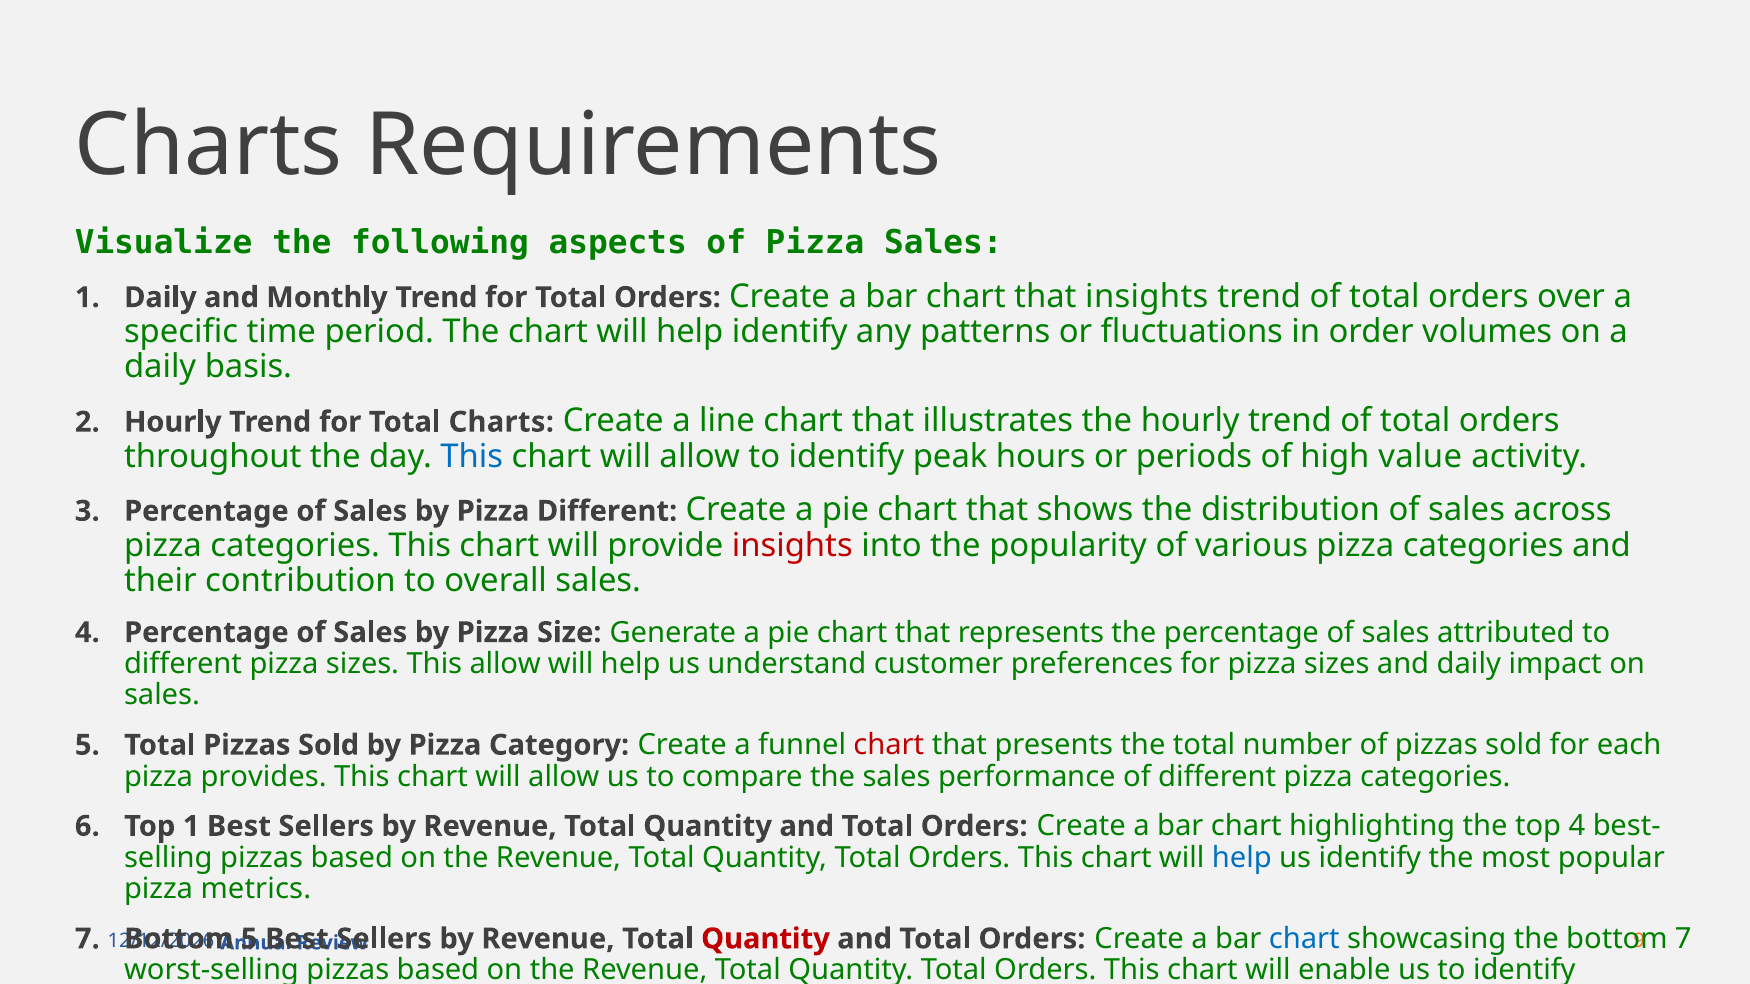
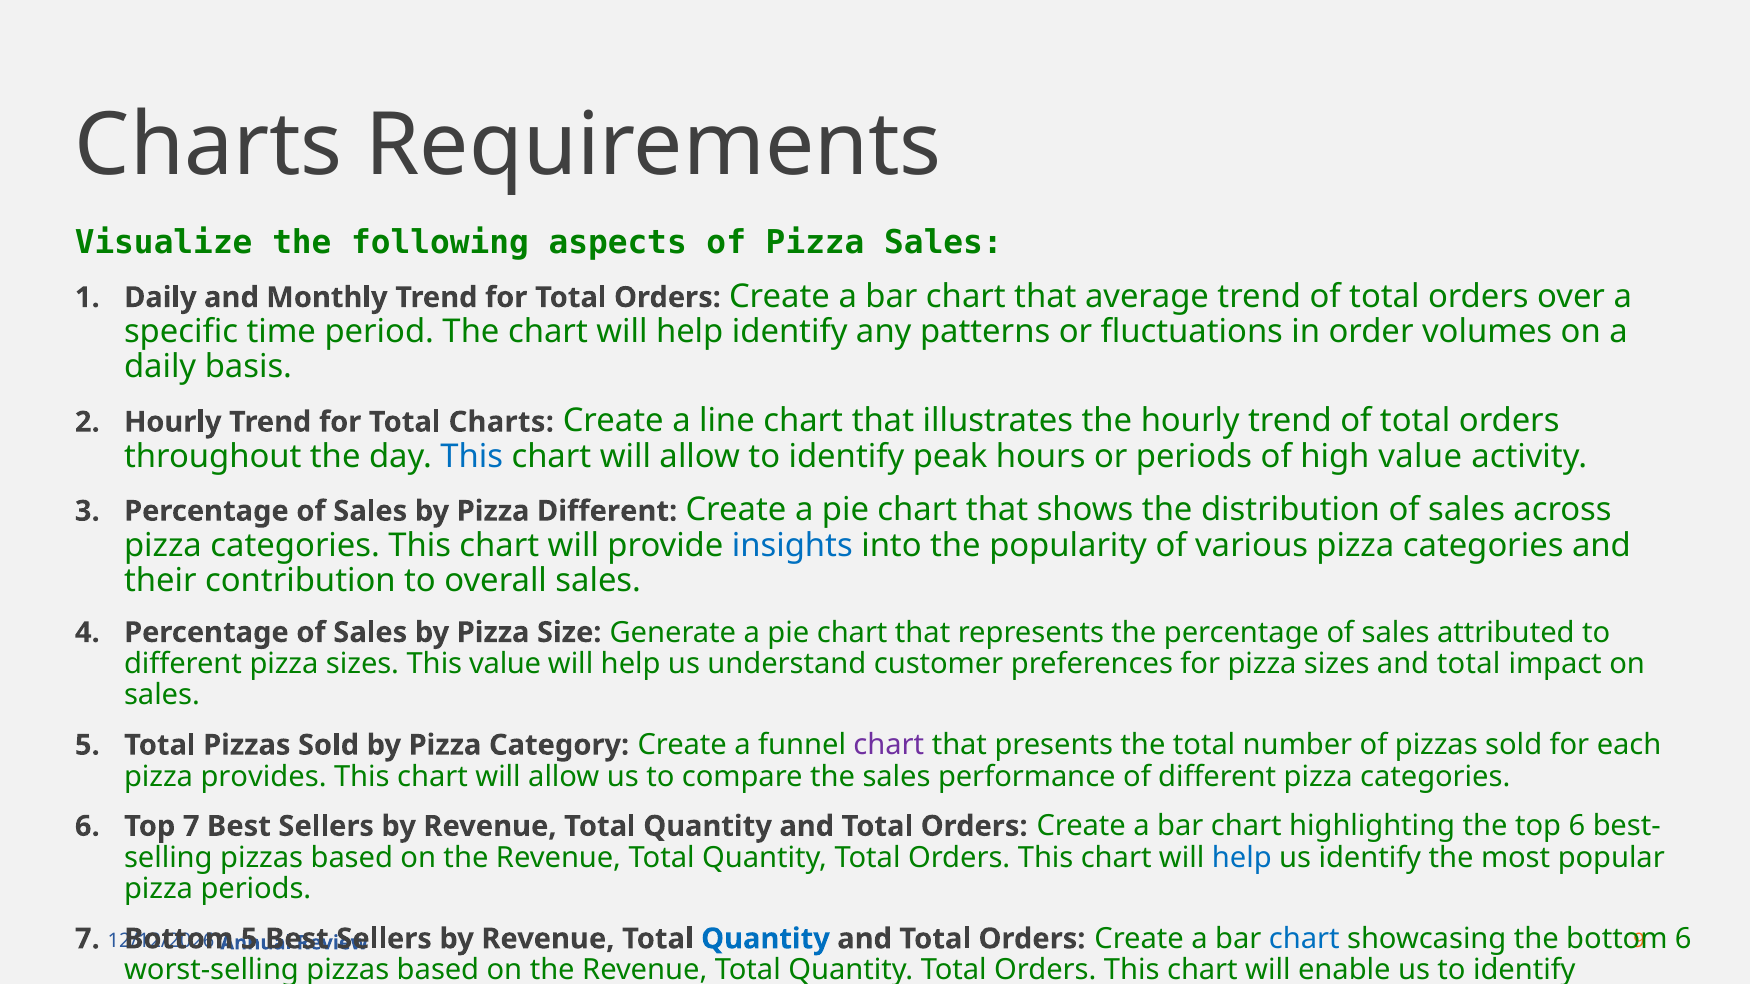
that insights: insights -> average (1147, 296)
insights colour: red -> blue (792, 546)
This allow: allow -> value (505, 664)
sizes and daily: daily -> total (1469, 664)
chart colour: red -> purple (889, 745)
Top 1: 1 -> 7 (191, 826)
top 4: 4 -> 6 (1577, 826)
pizza metrics: metrics -> periods (256, 889)
Quantity colour: red -> blue (765, 939)
7: 7 -> 6 (1683, 939)
